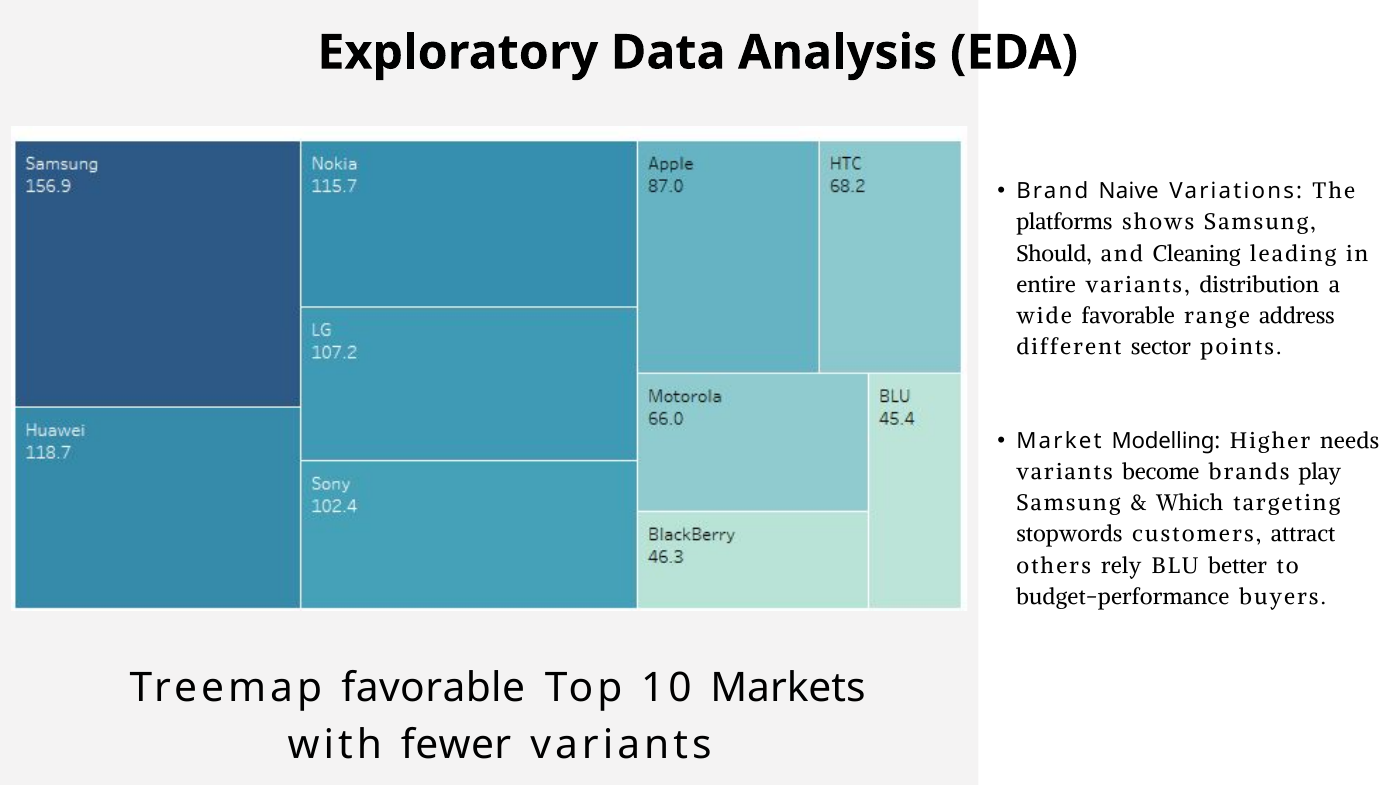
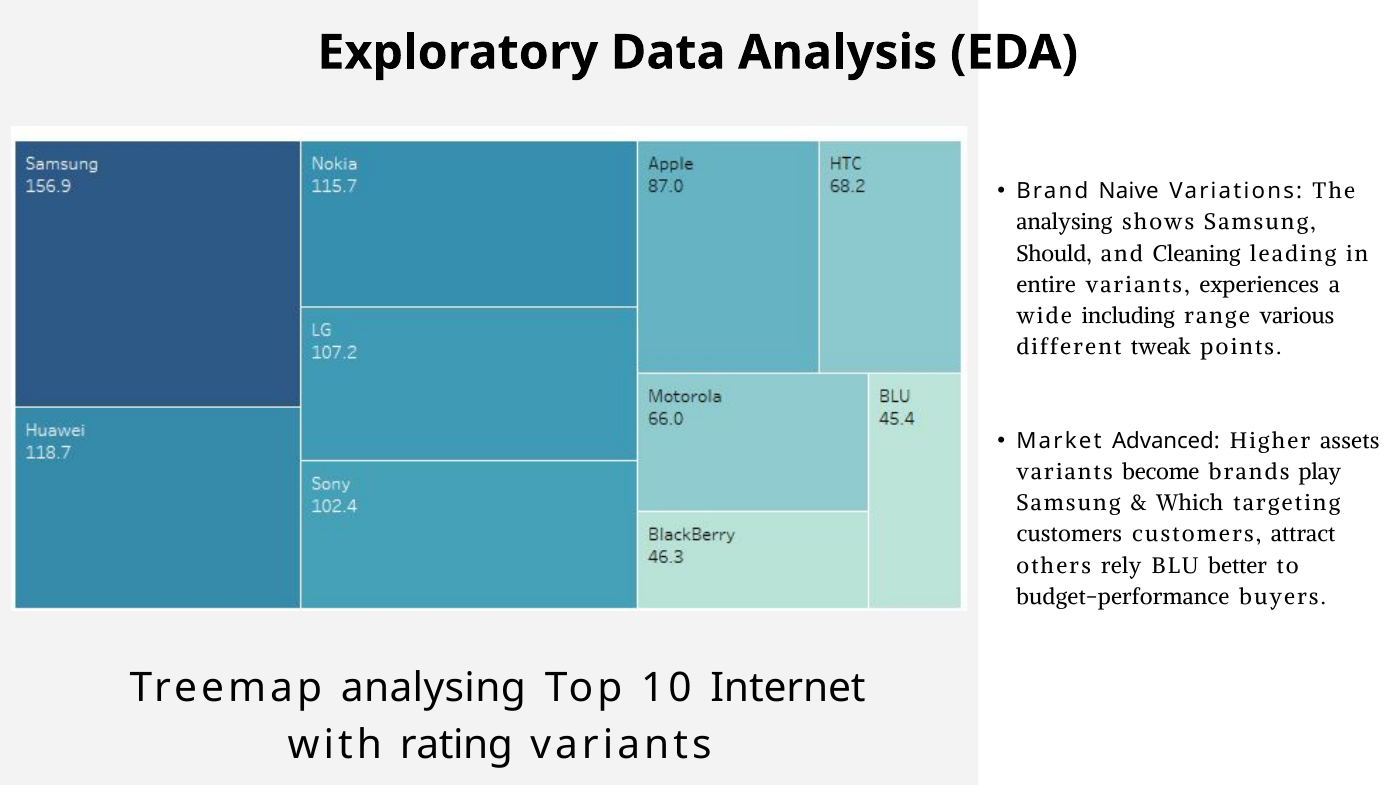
platforms: platforms -> analysing (1064, 223)
distribution: distribution -> experiences (1259, 285)
wide favorable: favorable -> including (1128, 316)
address: address -> various (1297, 316)
sector: sector -> tweak (1161, 347)
Modelling: Modelling -> Advanced (1166, 441)
needs: needs -> assets (1350, 441)
stopwords: stopwords -> customers (1069, 535)
Treemap favorable: favorable -> analysing (433, 689)
Markets: Markets -> Internet (788, 689)
fewer: fewer -> rating (457, 746)
